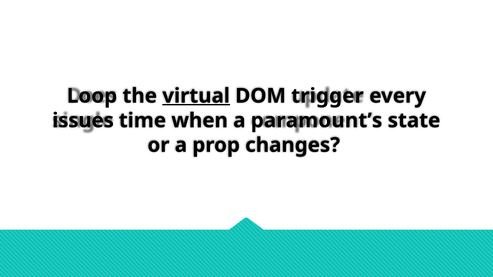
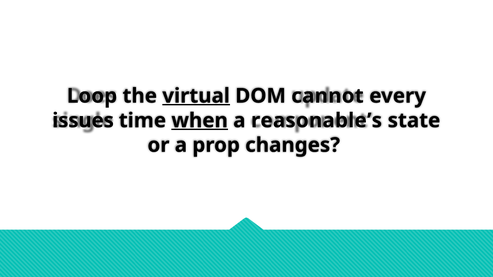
trigger: trigger -> cannot (327, 96)
when underline: none -> present (200, 121)
paramount’s: paramount’s -> reasonable’s (317, 121)
